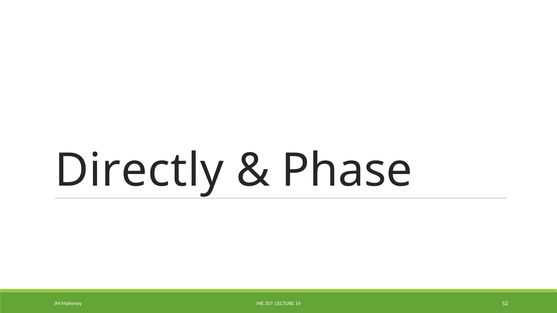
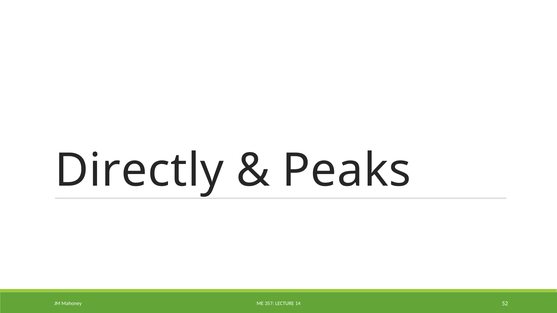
Phase: Phase -> Peaks (347, 171)
